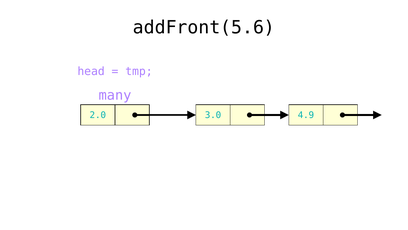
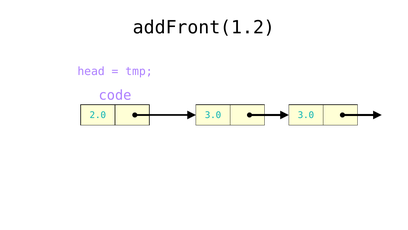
addFront(5.6: addFront(5.6 -> addFront(1.2 (204, 28)
many: many -> code (115, 95)
3.0 4.9: 4.9 -> 3.0 (306, 115)
